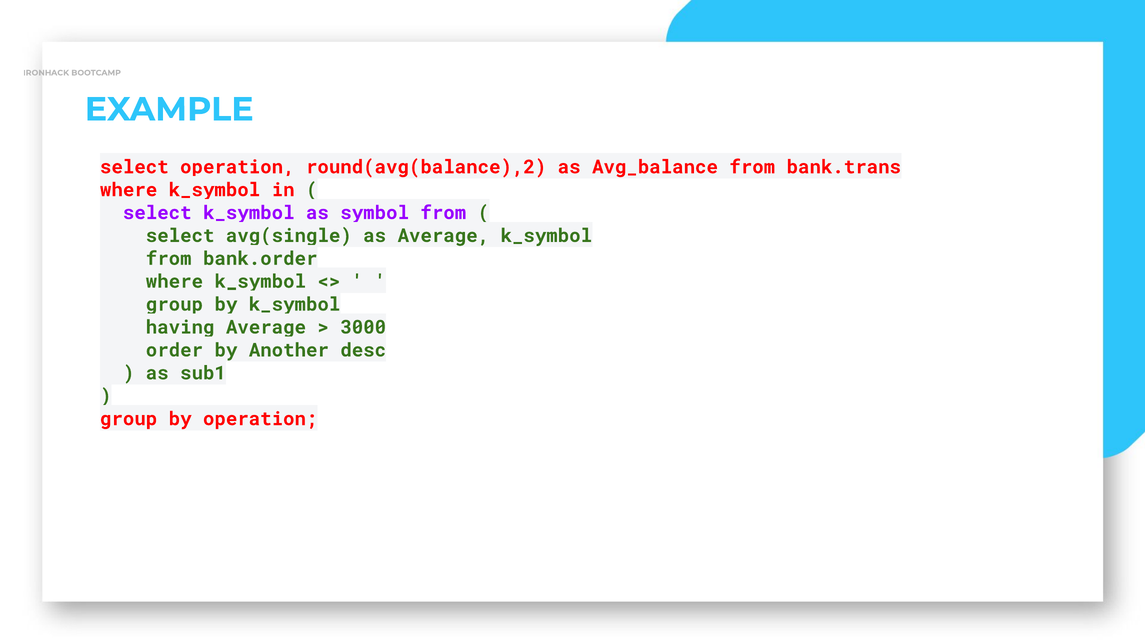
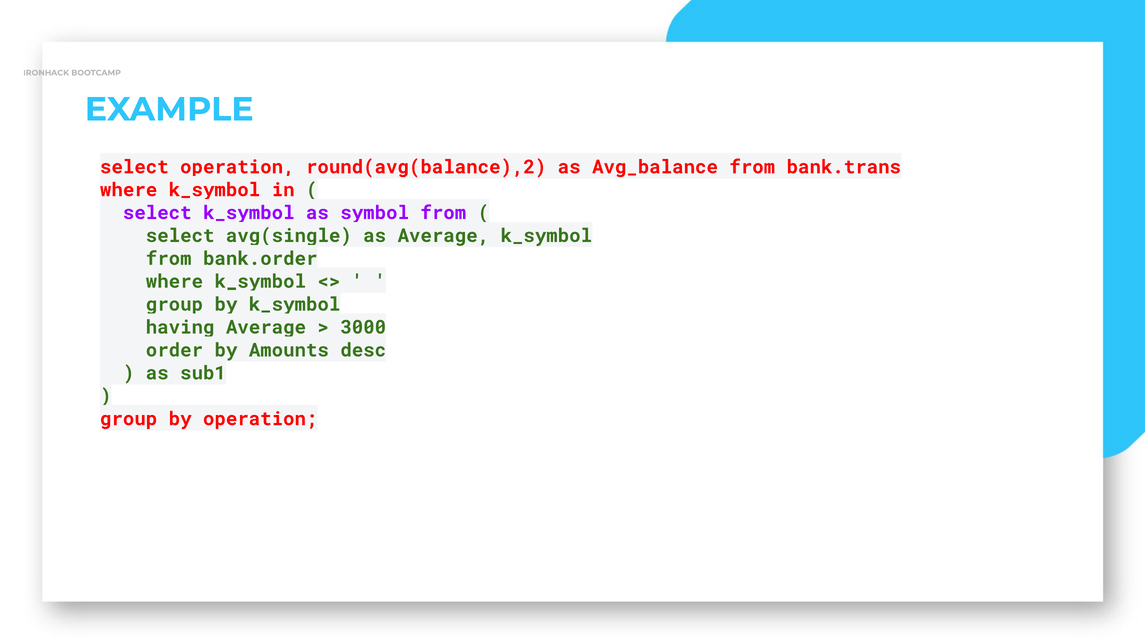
Another: Another -> Amounts (289, 350)
